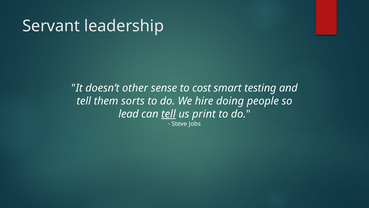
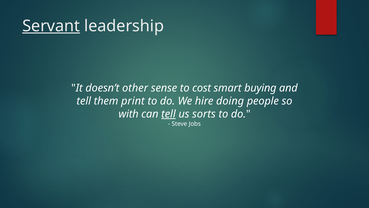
Servant underline: none -> present (51, 26)
testing: testing -> buying (260, 88)
sorts: sorts -> print (133, 101)
lead: lead -> with (129, 114)
print: print -> sorts (204, 114)
